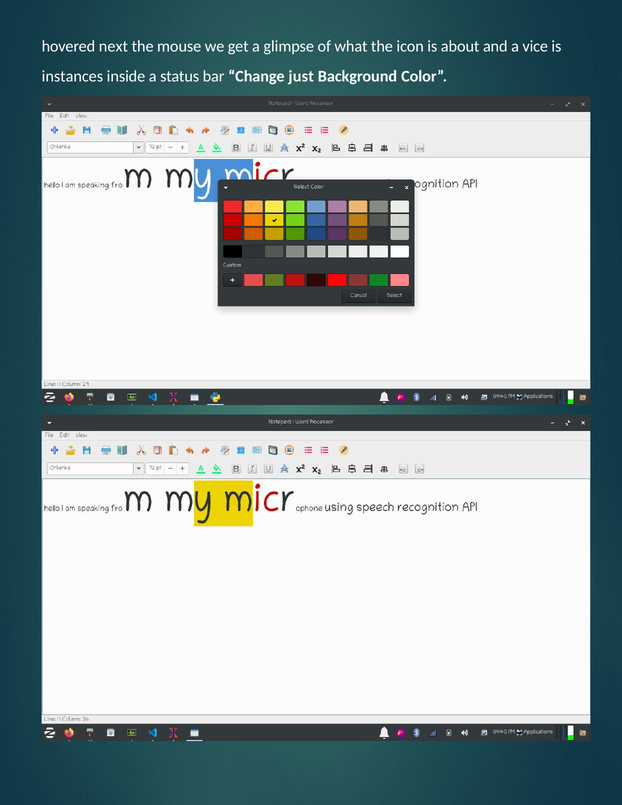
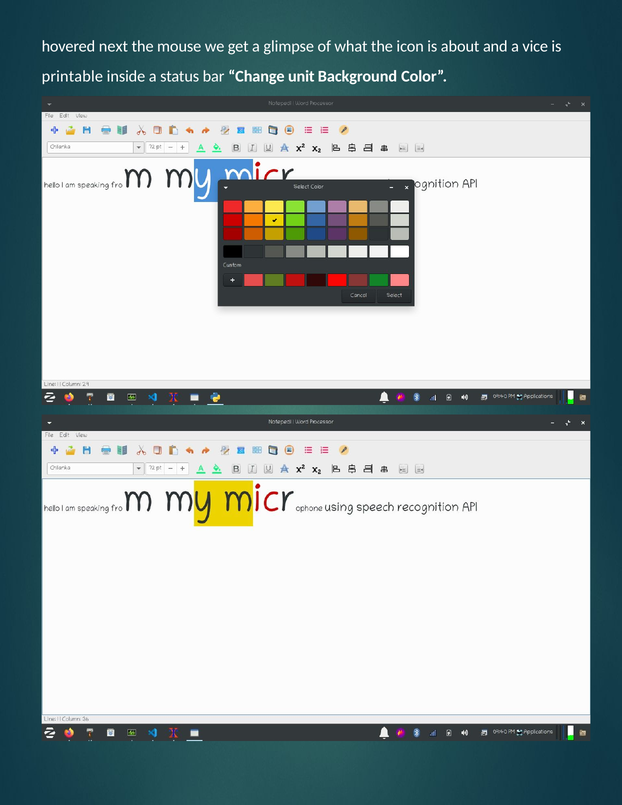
instances: instances -> printable (72, 76)
just: just -> unit (301, 76)
